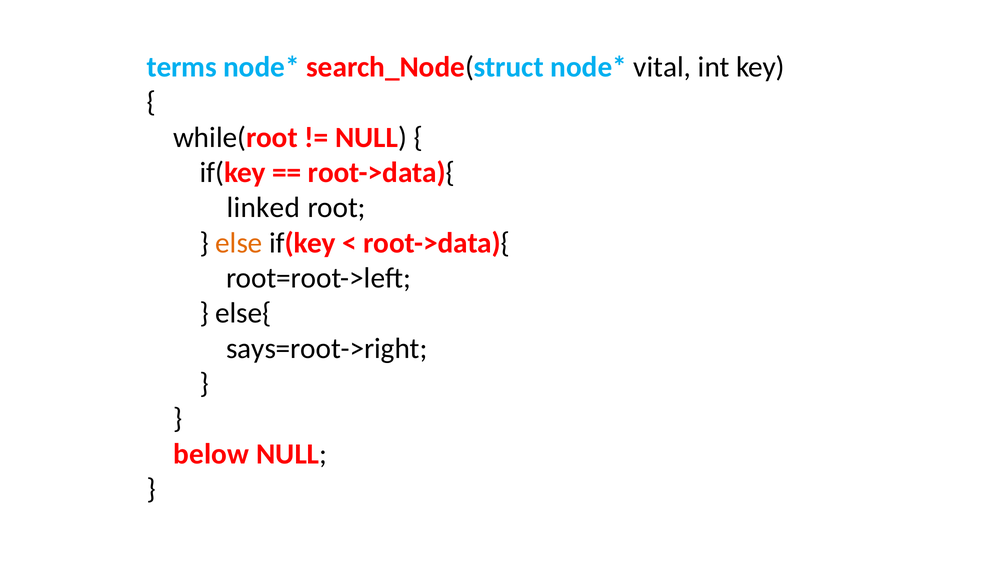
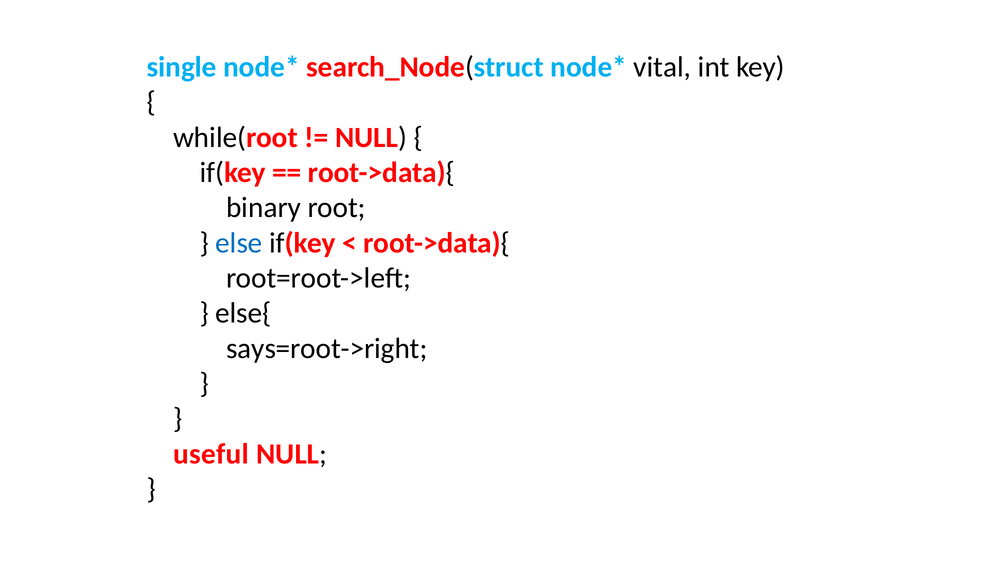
terms: terms -> single (182, 67)
linked: linked -> binary (264, 208)
else colour: orange -> blue (239, 243)
below: below -> useful (211, 454)
